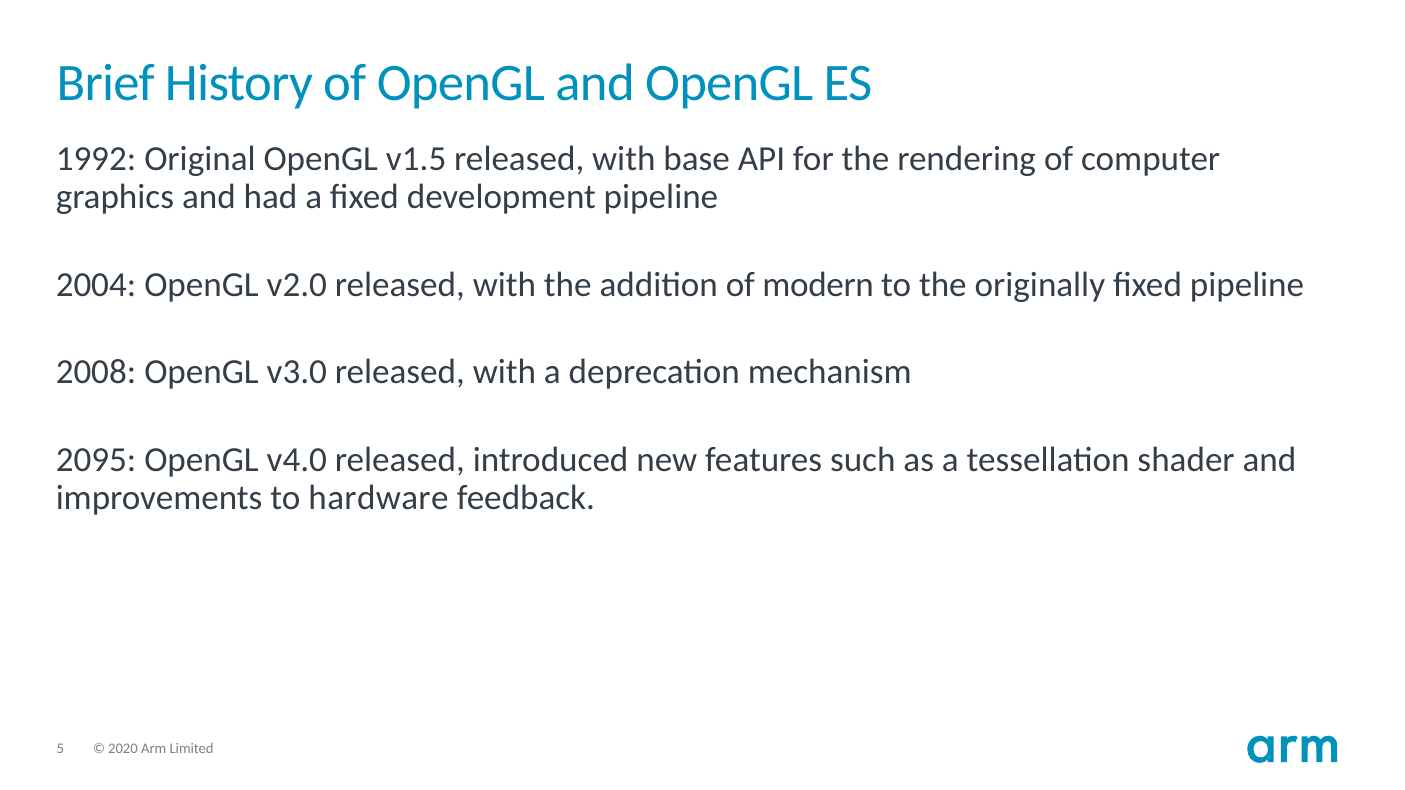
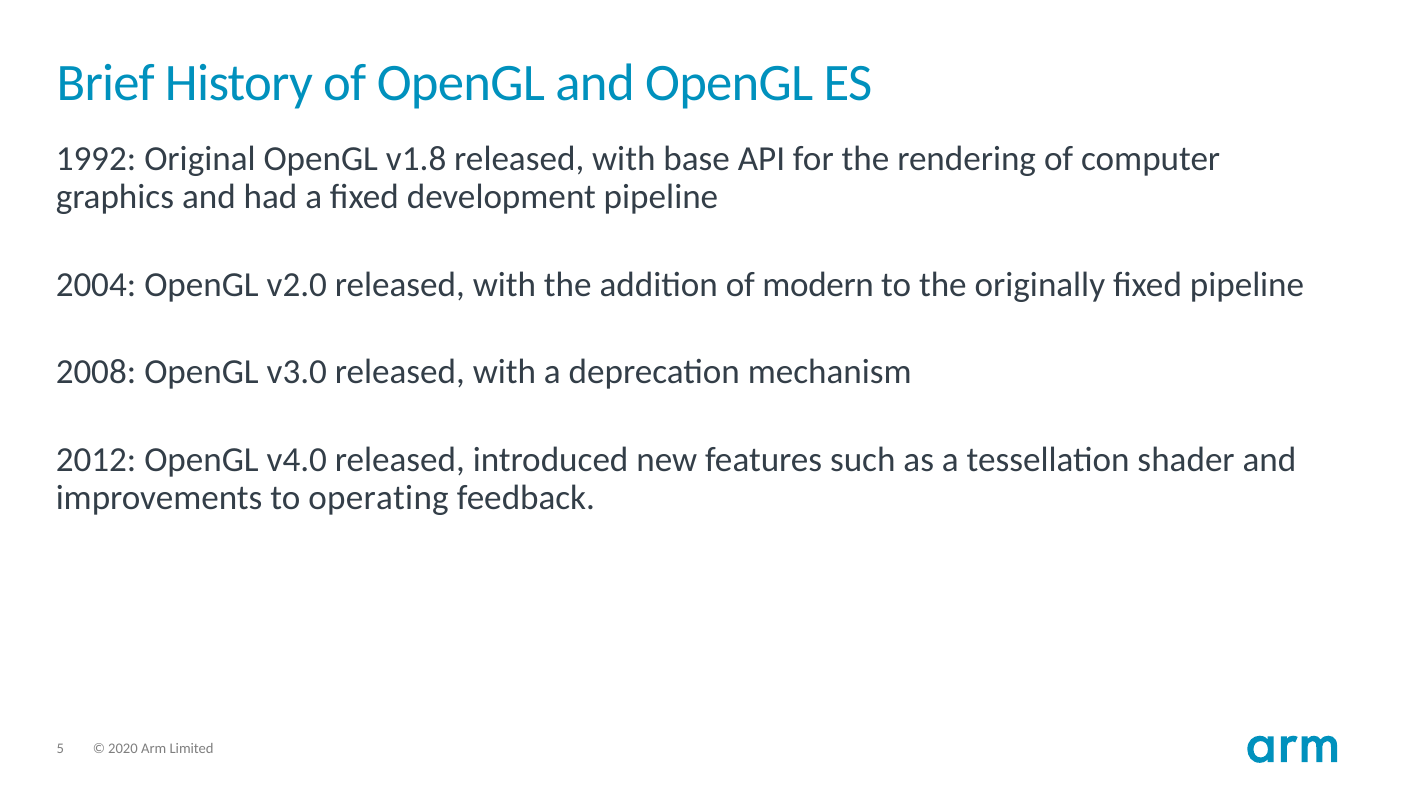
v1.5: v1.5 -> v1.8 (416, 159)
2095: 2095 -> 2012 (96, 460)
hardware: hardware -> operating (379, 498)
